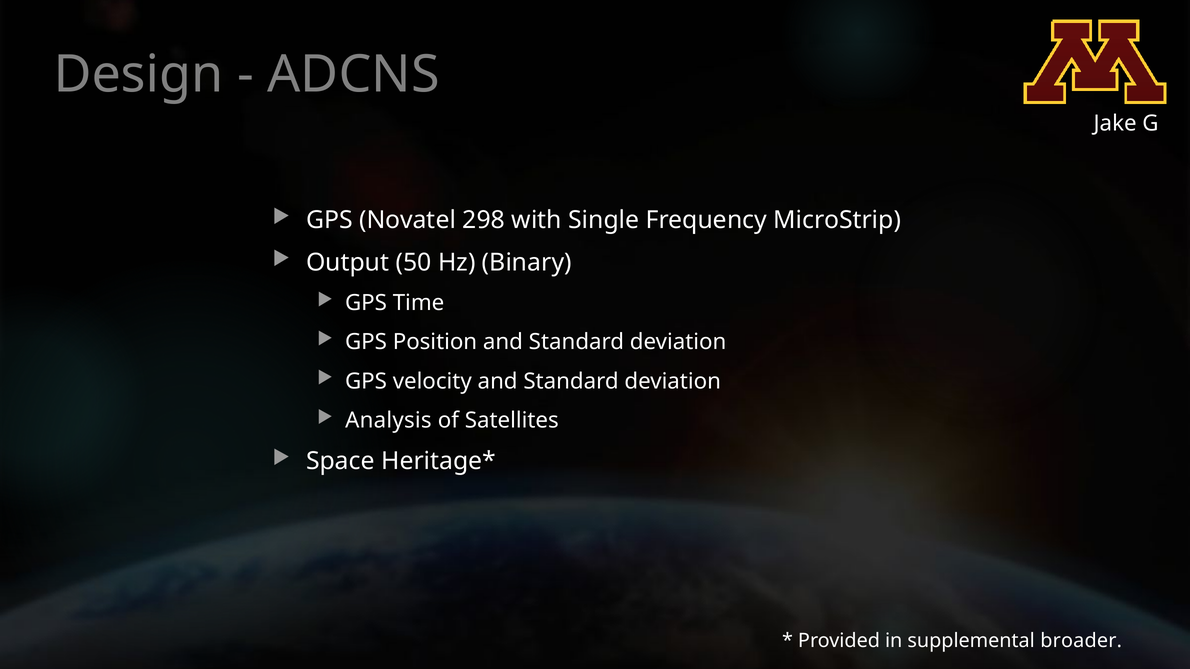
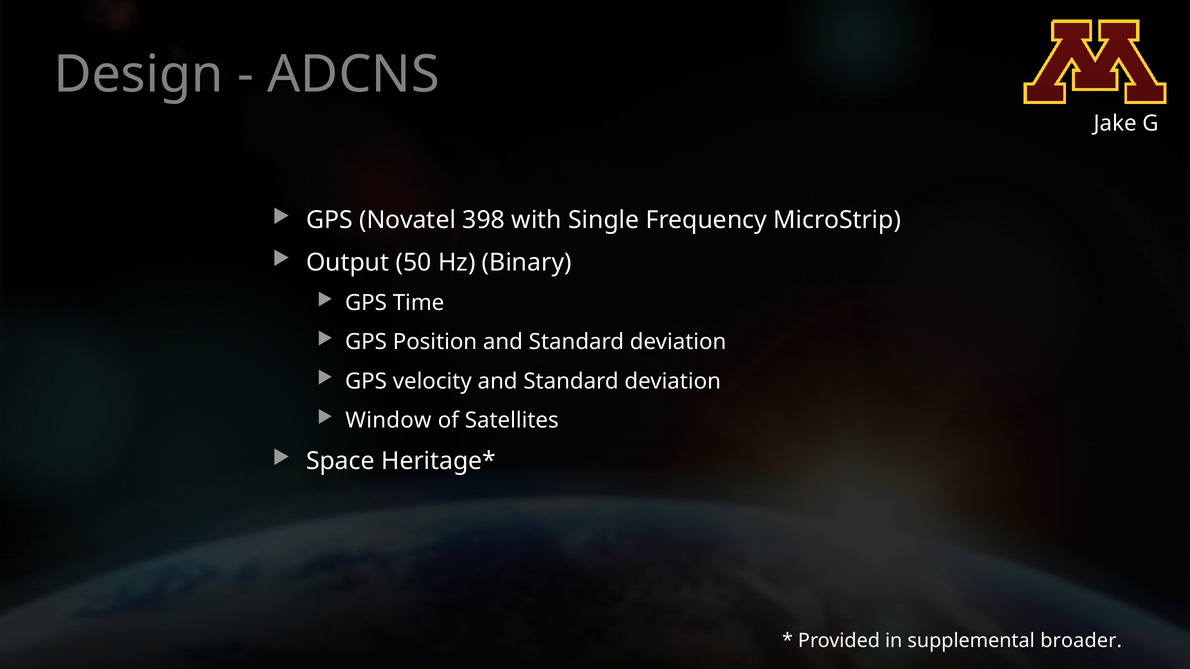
298: 298 -> 398 (484, 220)
Analysis: Analysis -> Window (388, 421)
